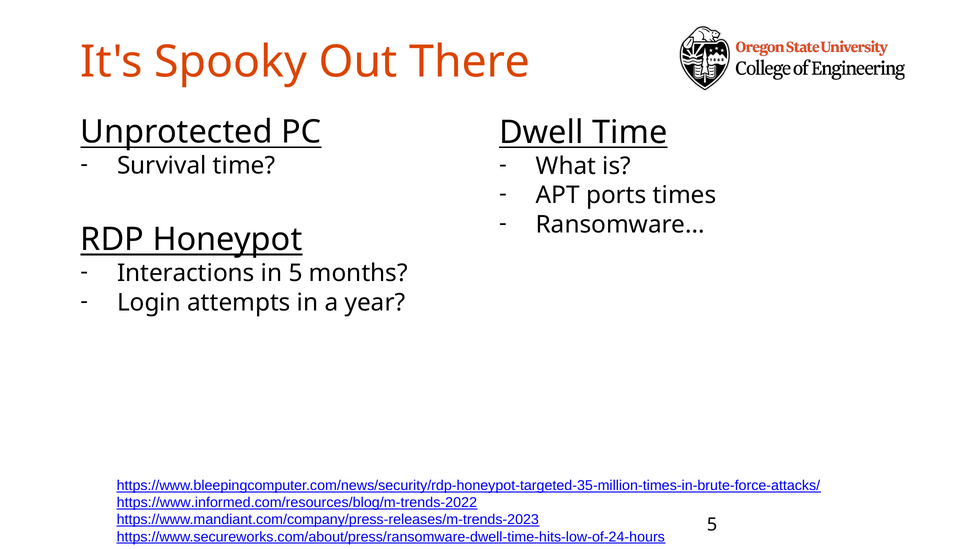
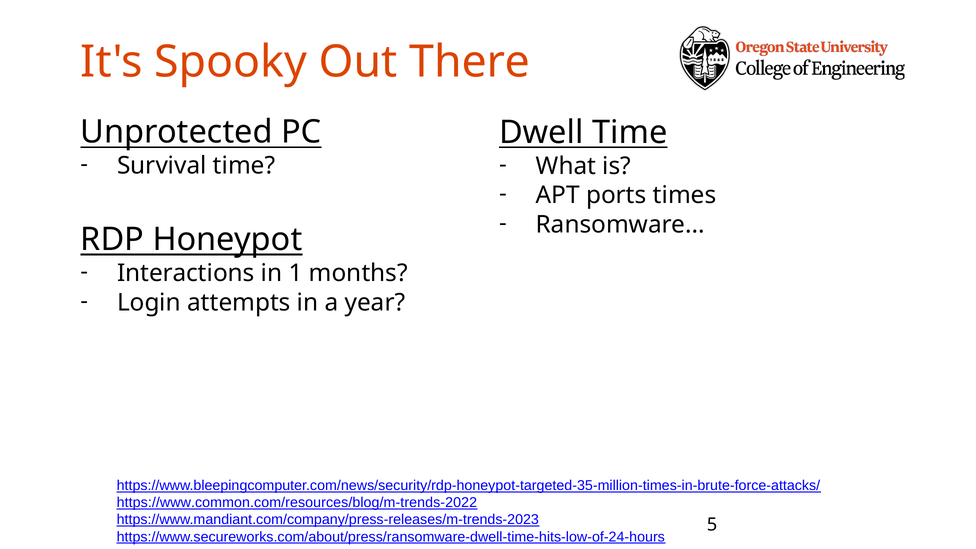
in 5: 5 -> 1 (296, 273)
https://www.informed.com/resources/blog/m-trends-2022: https://www.informed.com/resources/blog/m-trends-2022 -> https://www.common.com/resources/blog/m-trends-2022 (297, 503)
